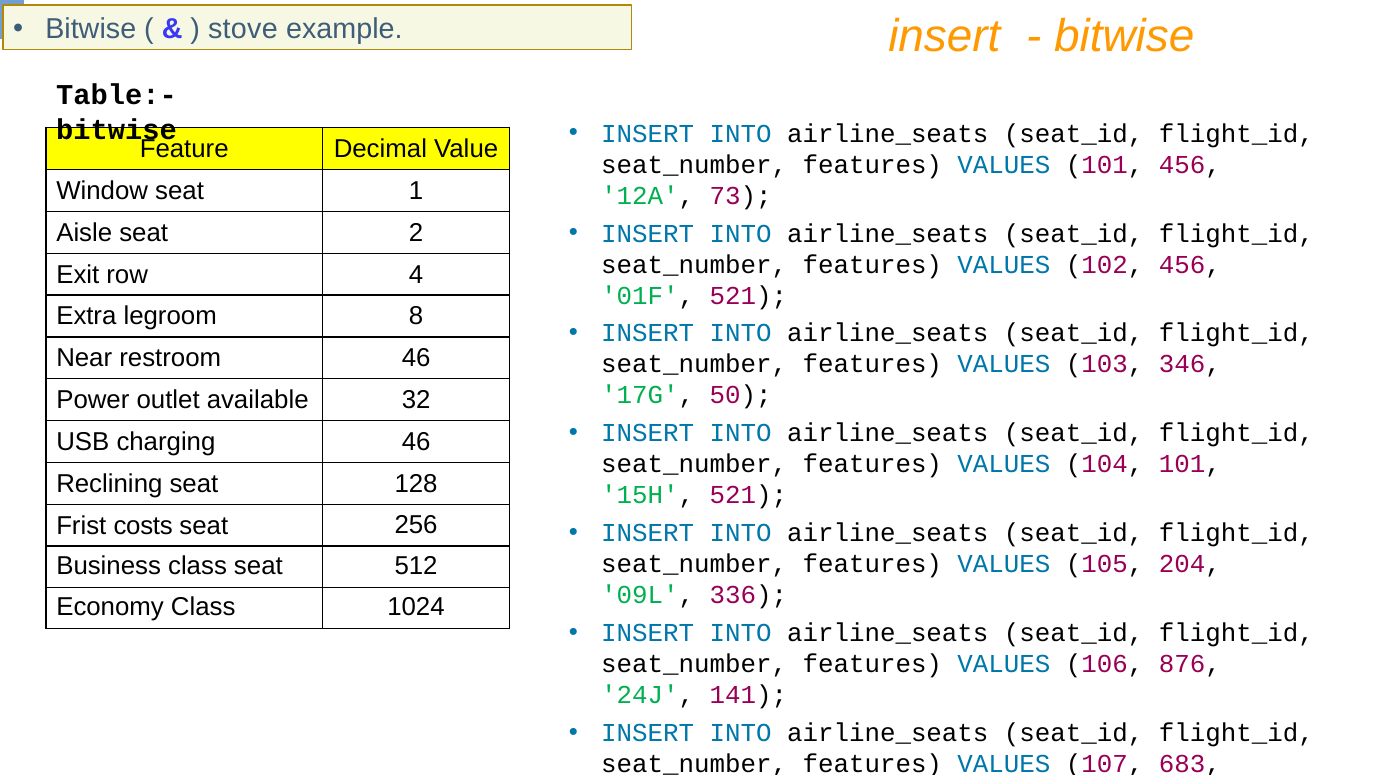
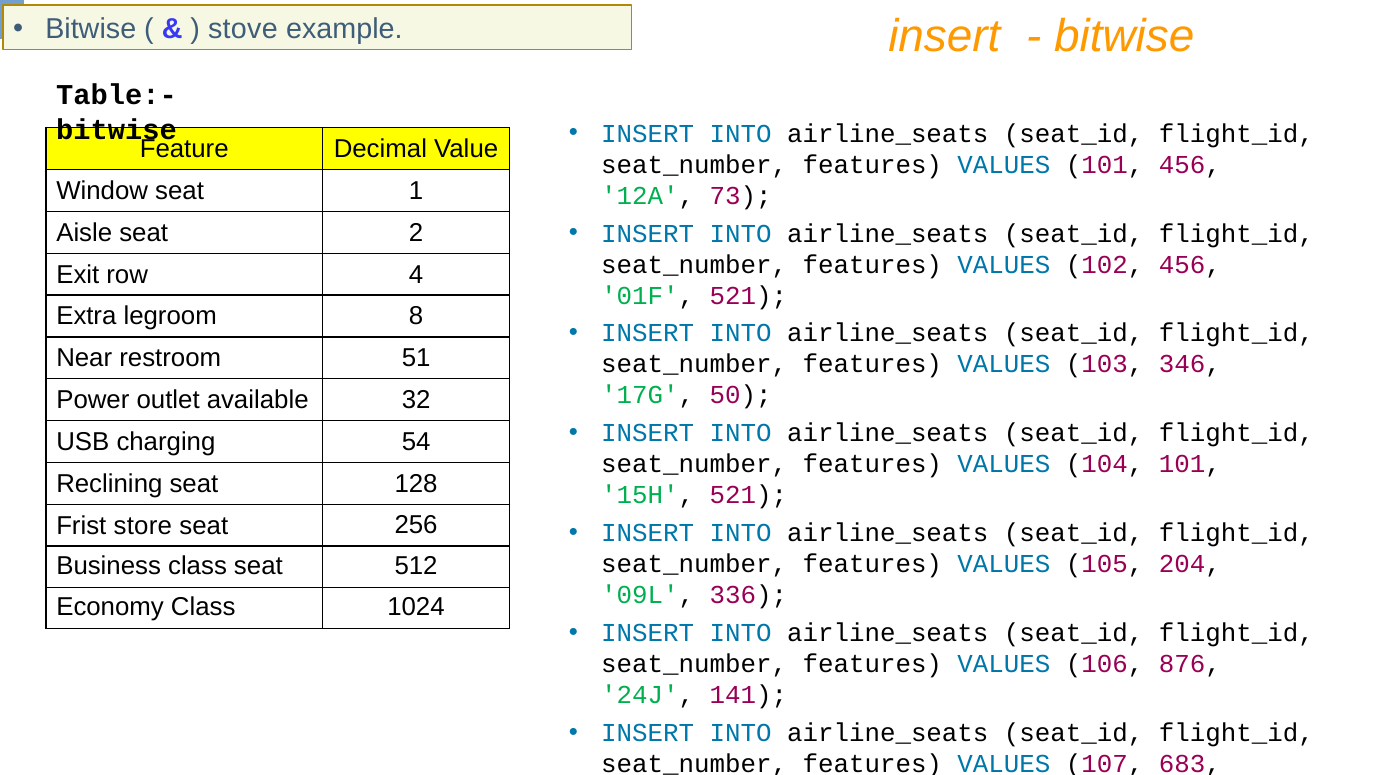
restroom 46: 46 -> 51 (416, 358)
charging 46: 46 -> 54 (416, 442)
costs: costs -> store (143, 525)
